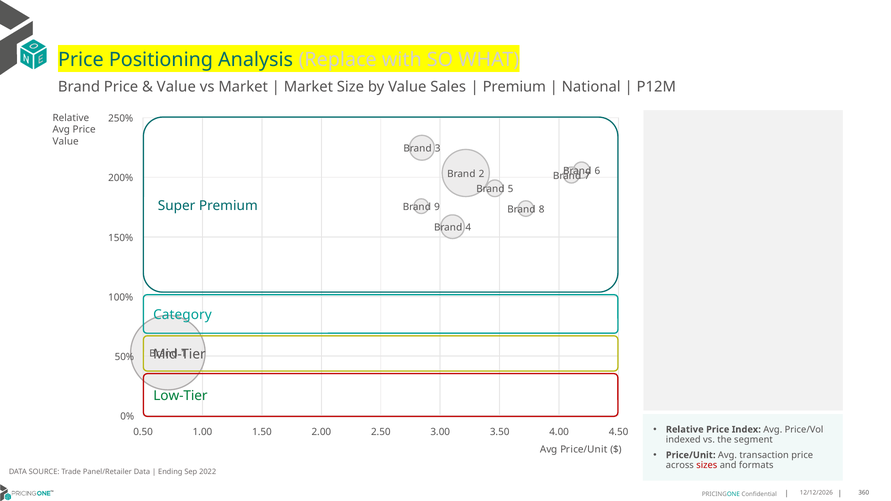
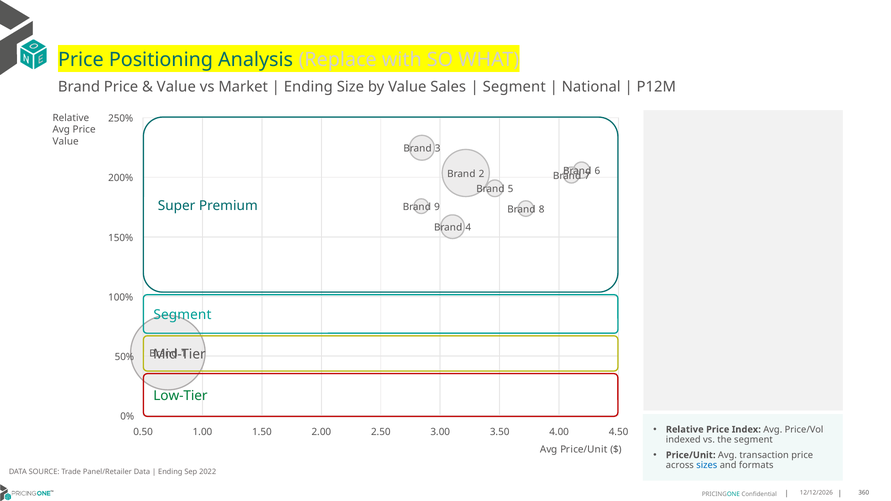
Market: Market -> Ending (308, 87)
Premium: Premium -> Segment (514, 87)
Category: Category -> Segment (182, 315)
sizes colour: red -> blue (707, 465)
